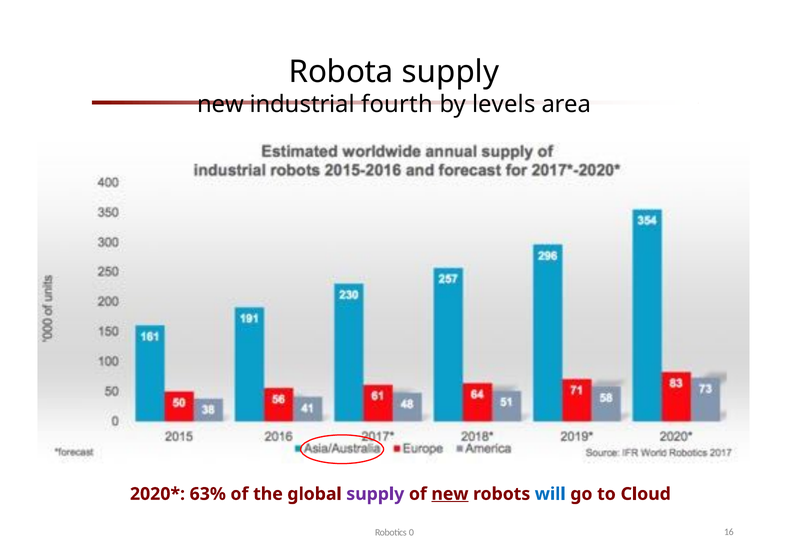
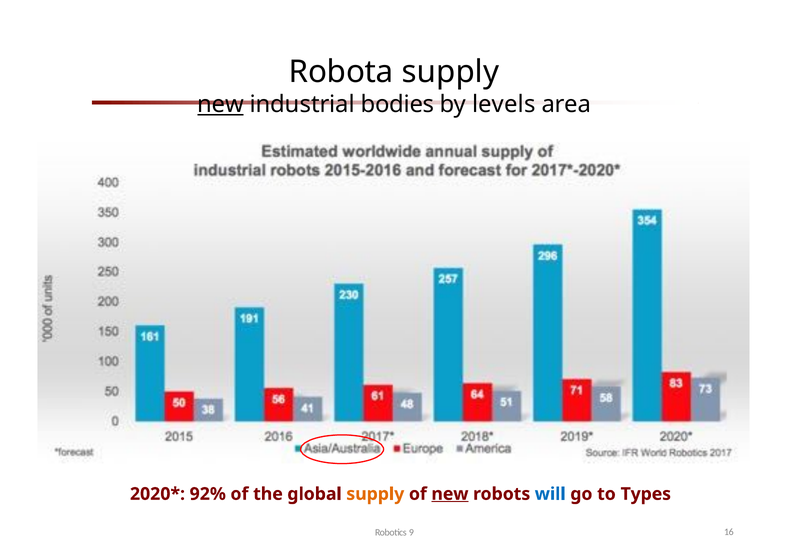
new underline: none -> present (221, 105)
fourth: fourth -> bodies (397, 105)
63%: 63% -> 92% (208, 494)
supply colour: purple -> orange (375, 494)
Cloud: Cloud -> Types (646, 494)
0: 0 -> 9 (411, 532)
